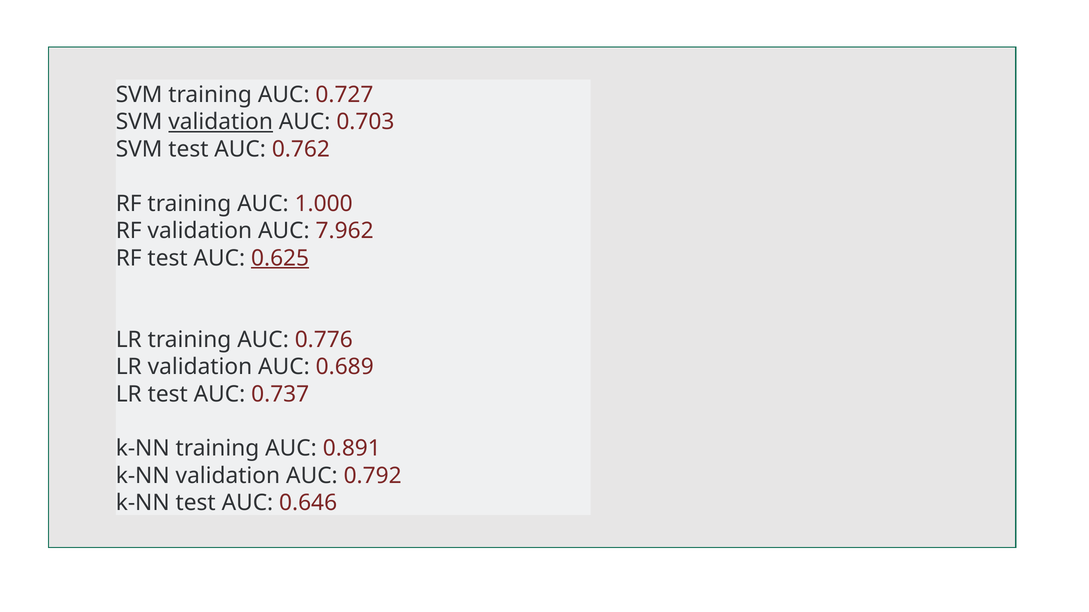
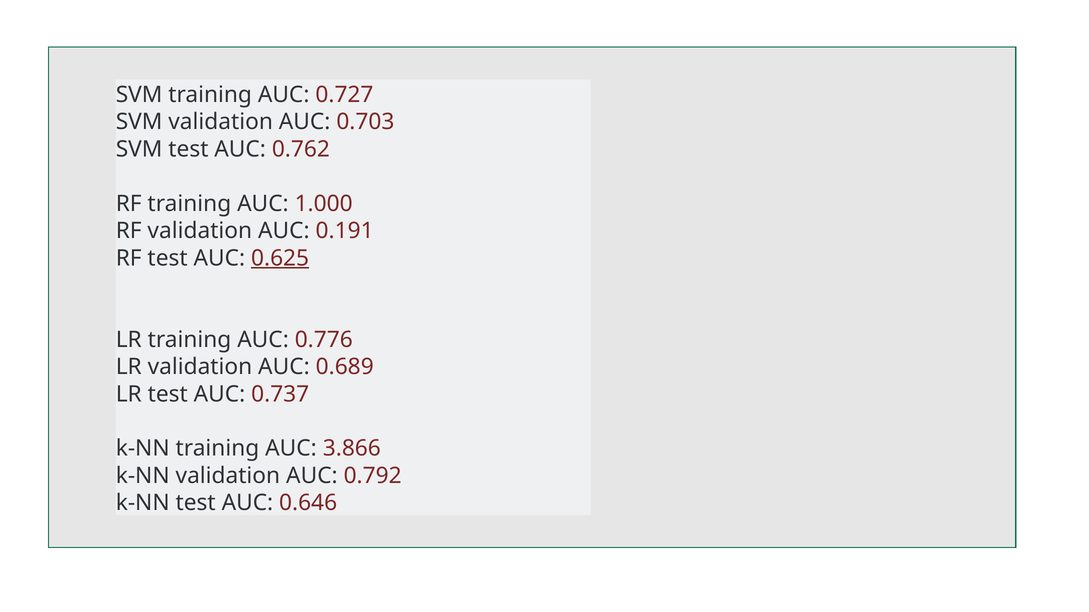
validation underline: present -> none (221, 122)
7.962: 7.962 -> 0.191 (345, 231)
0.891: 0.891 -> 3.866 (352, 449)
